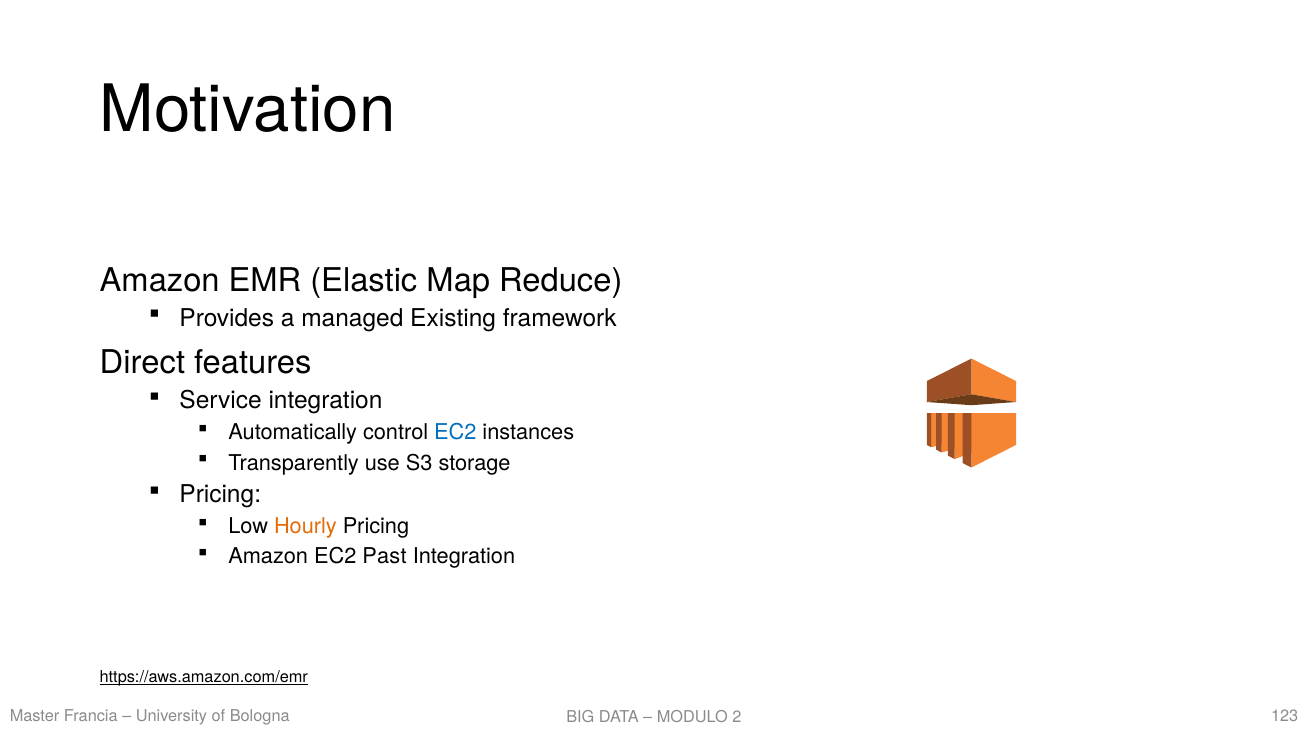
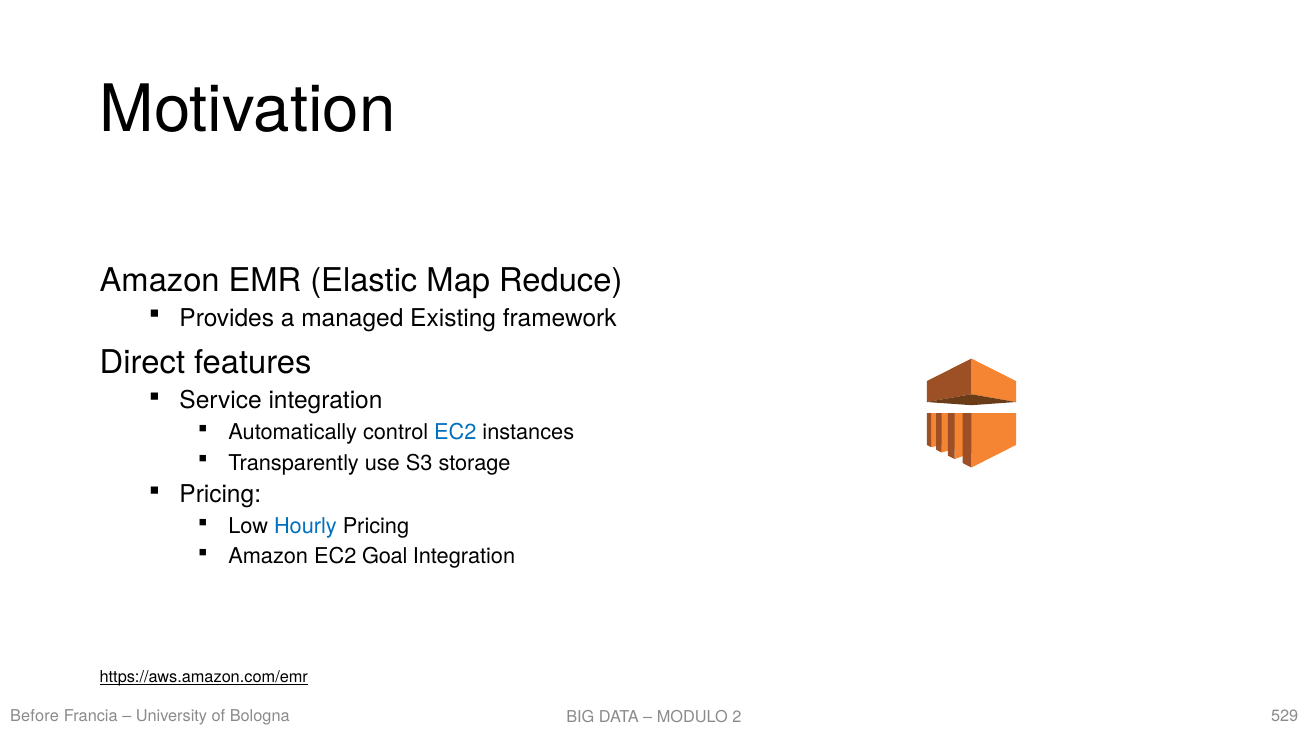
Hourly colour: orange -> blue (305, 526)
Past: Past -> Goal (385, 557)
Master: Master -> Before (35, 715)
123: 123 -> 529 (1285, 715)
